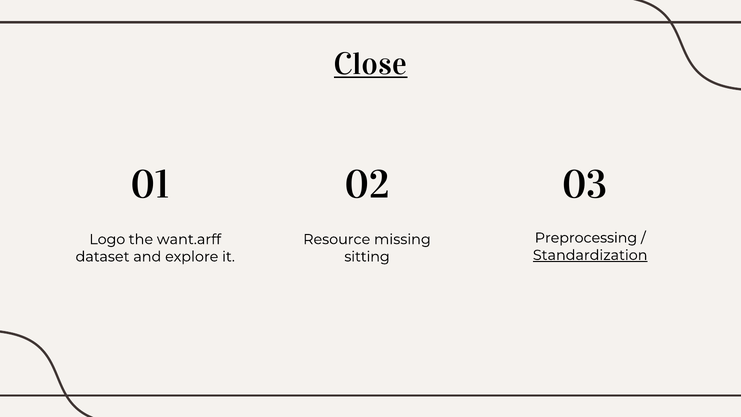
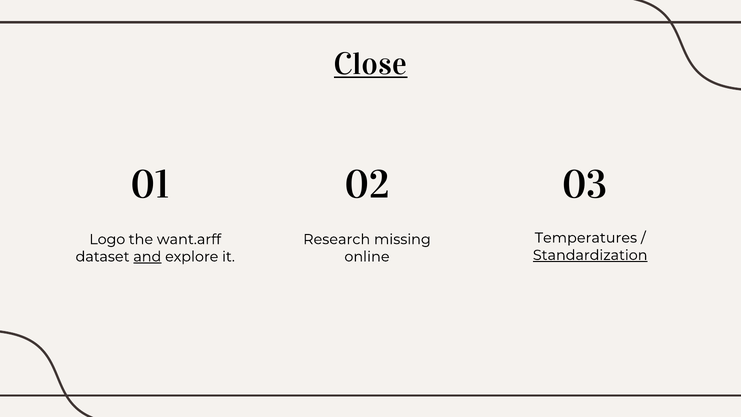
Preprocessing: Preprocessing -> Temperatures (586, 238)
Resource: Resource -> Research (337, 239)
and underline: none -> present (147, 257)
sitting: sitting -> online (367, 257)
